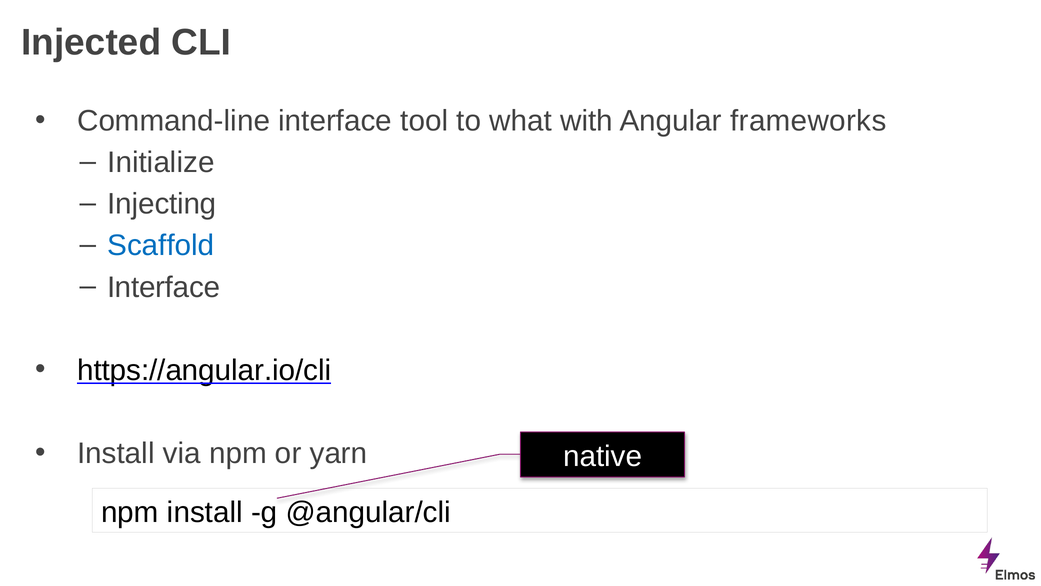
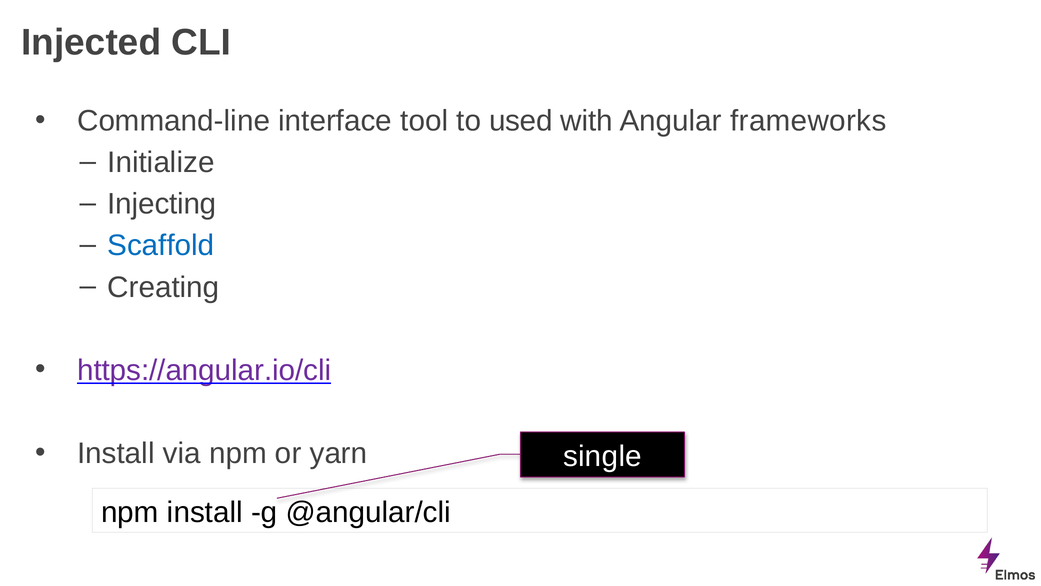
what: what -> used (521, 121)
Interface: Interface -> Creating (163, 287)
https://angular.io/cli colour: black -> purple (204, 370)
native: native -> single (602, 456)
